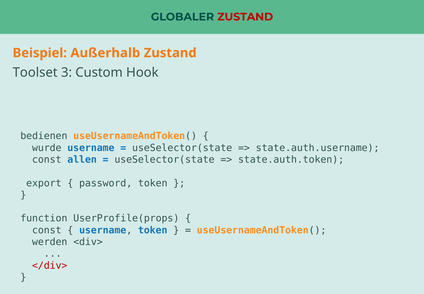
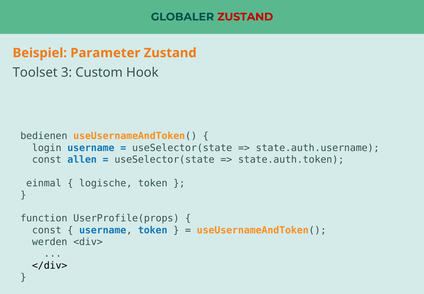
Außerhalb: Außerhalb -> Parameter (105, 53)
wurde: wurde -> login (47, 148)
export: export -> einmal (44, 183)
password: password -> logische (106, 183)
</div> colour: red -> black (50, 265)
